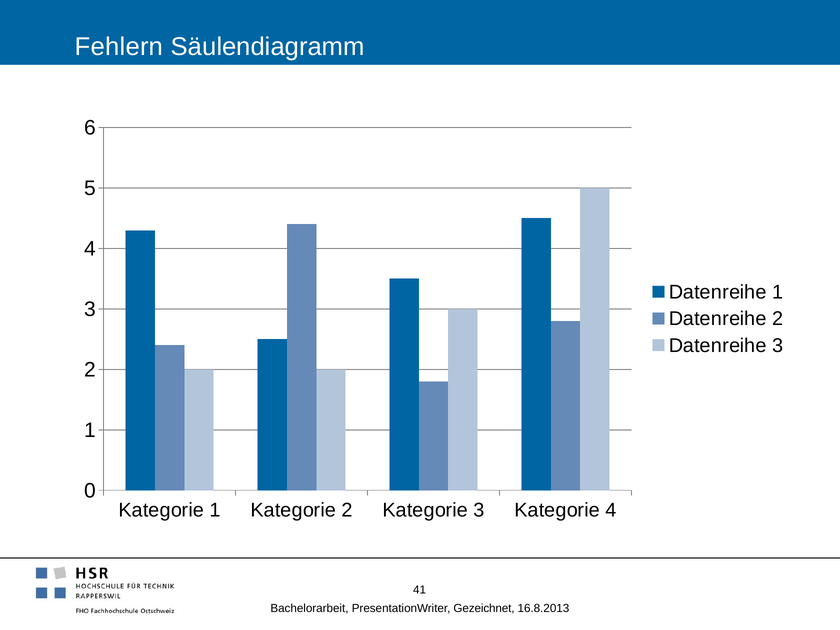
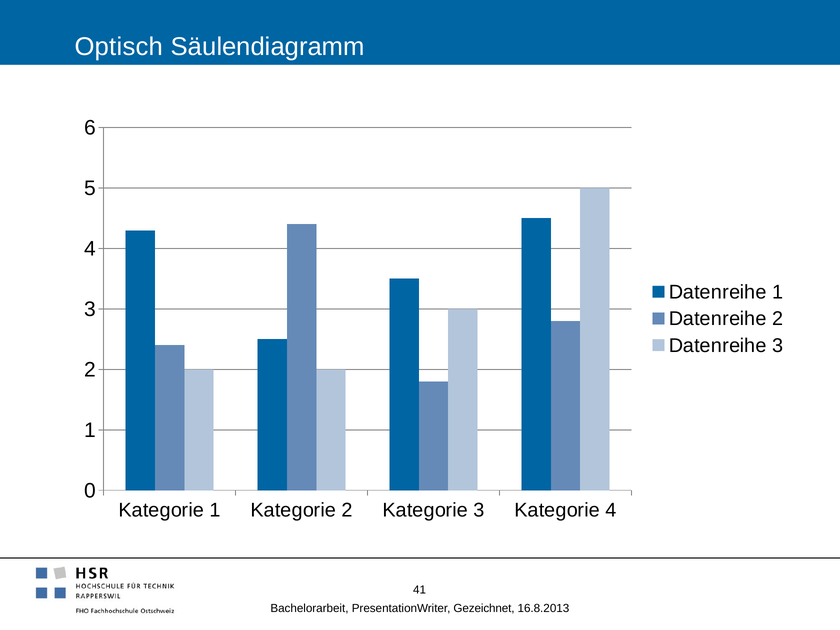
Fehlern: Fehlern -> Optisch (119, 47)
